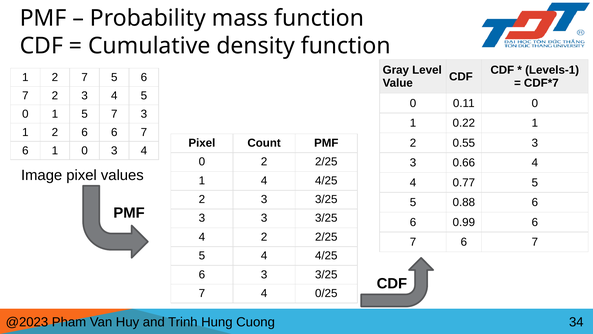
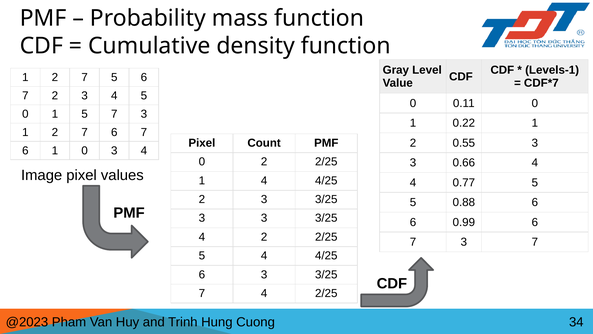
6: 6 -> 7 (85, 132)
6: 6 -> 3 (464, 242)
4 0/25: 0/25 -> 2/25 (326, 293)
